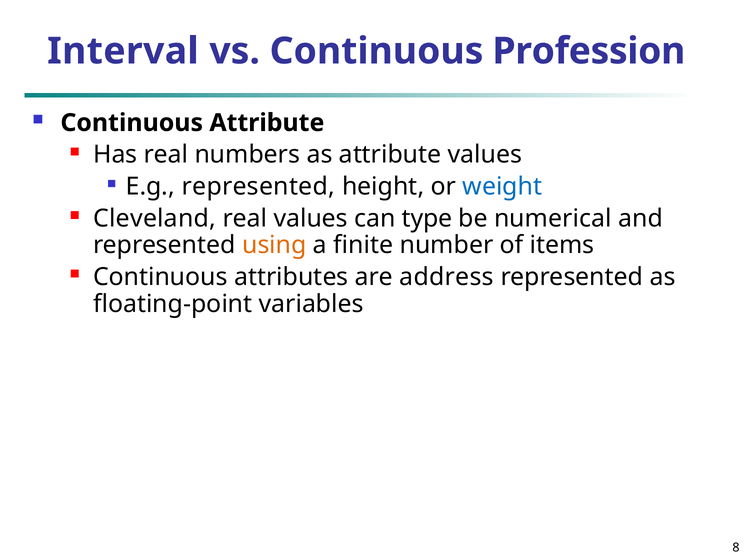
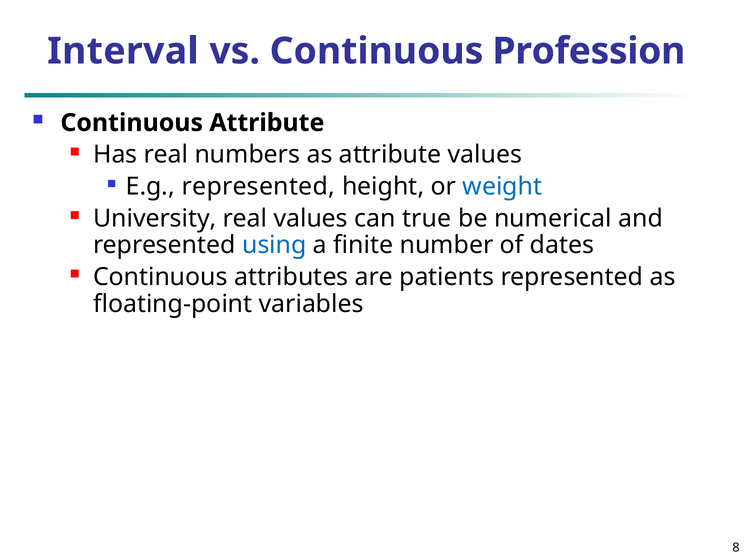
Cleveland: Cleveland -> University (155, 218)
type: type -> true (427, 218)
using colour: orange -> blue (274, 245)
items: items -> dates (562, 245)
address: address -> patients (447, 277)
